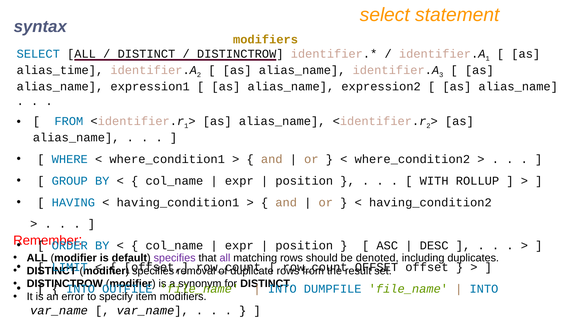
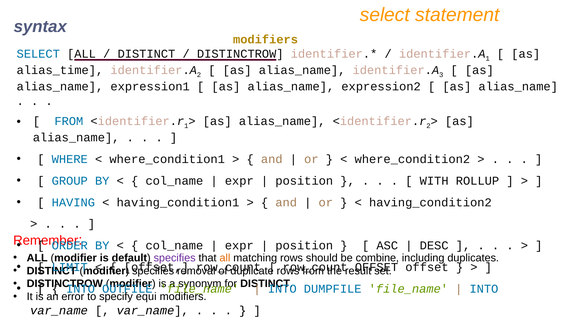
all colour: purple -> orange (225, 258)
denoted: denoted -> combine (377, 258)
item: item -> equi (146, 297)
